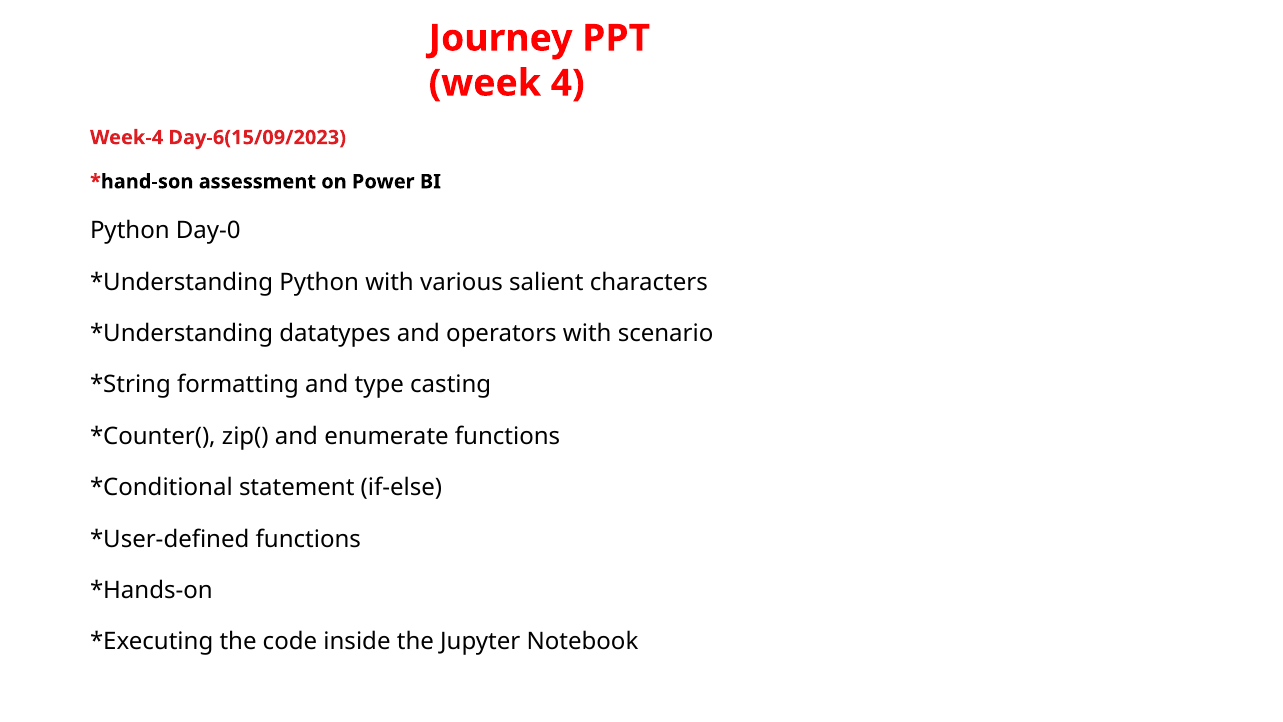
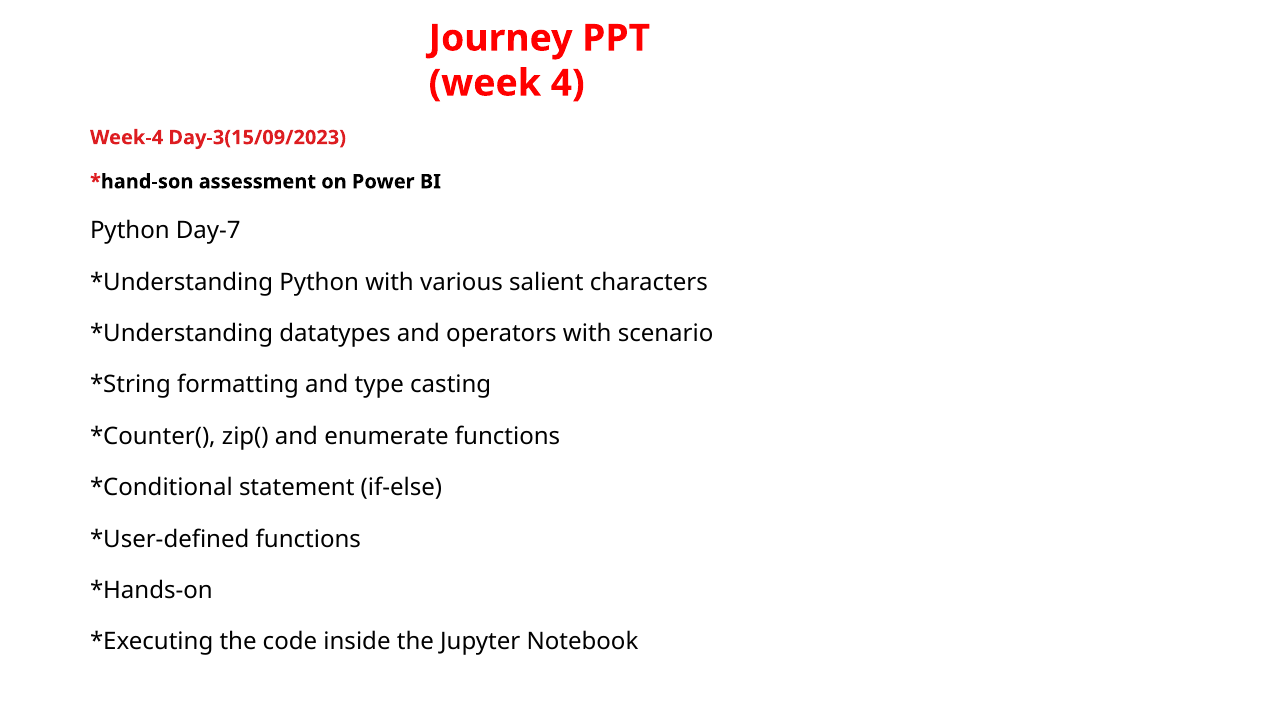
Day-6(15/09/2023: Day-6(15/09/2023 -> Day-3(15/09/2023 (257, 138)
Day-0: Day-0 -> Day-7 (208, 231)
